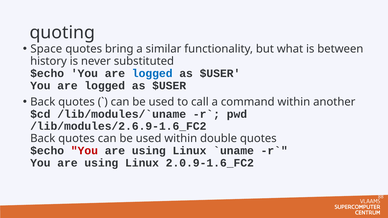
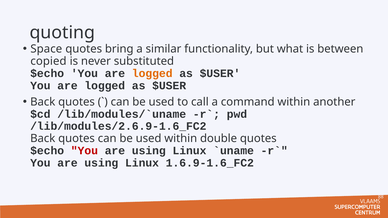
history: history -> copied (48, 61)
logged colour: blue -> orange (152, 73)
2.0.9-1.6_FC2: 2.0.9-1.6_FC2 -> 1.6.9-1.6_FC2 (210, 163)
